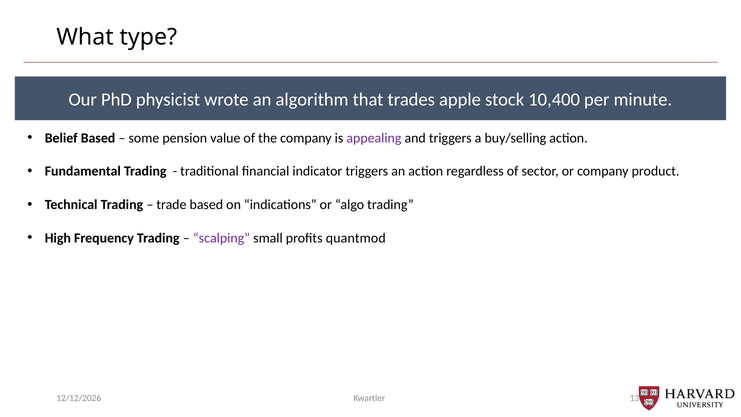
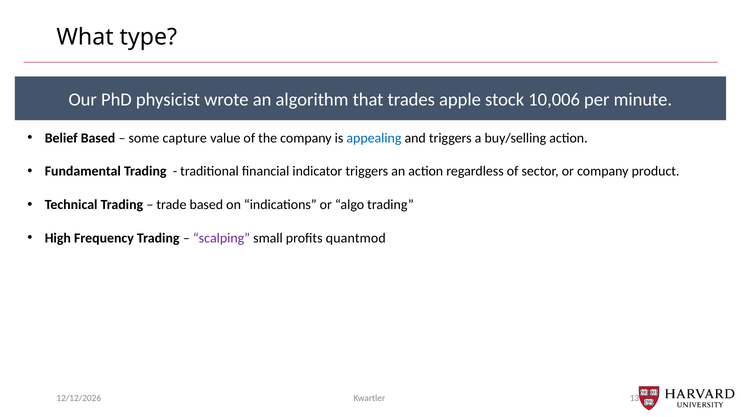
10,400: 10,400 -> 10,006 (554, 100)
pension: pension -> capture (185, 138)
appealing colour: purple -> blue (374, 138)
